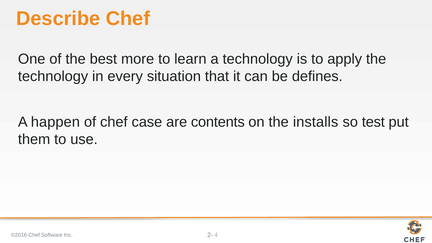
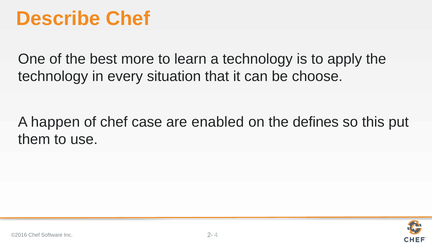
defines: defines -> choose (317, 76)
contents: contents -> enabled (218, 122)
installs: installs -> defines (316, 122)
test: test -> this (373, 122)
